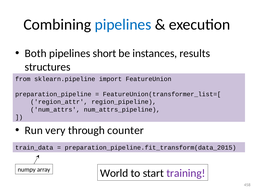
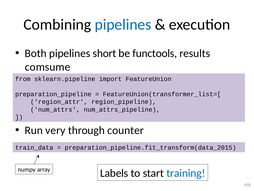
instances: instances -> functools (155, 53)
structures: structures -> comsume (48, 67)
World: World -> Labels (114, 173)
training colour: purple -> blue (186, 173)
